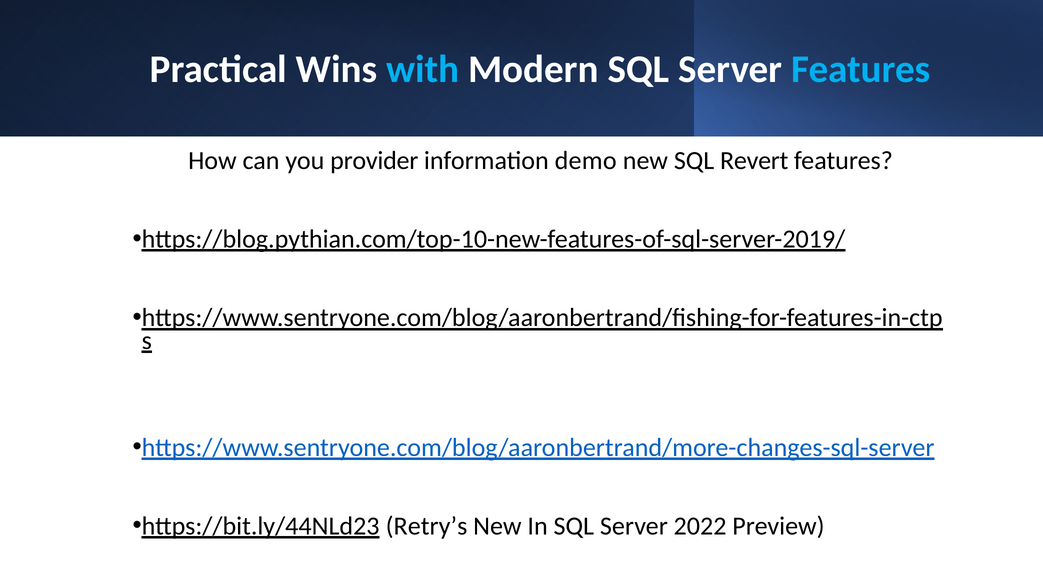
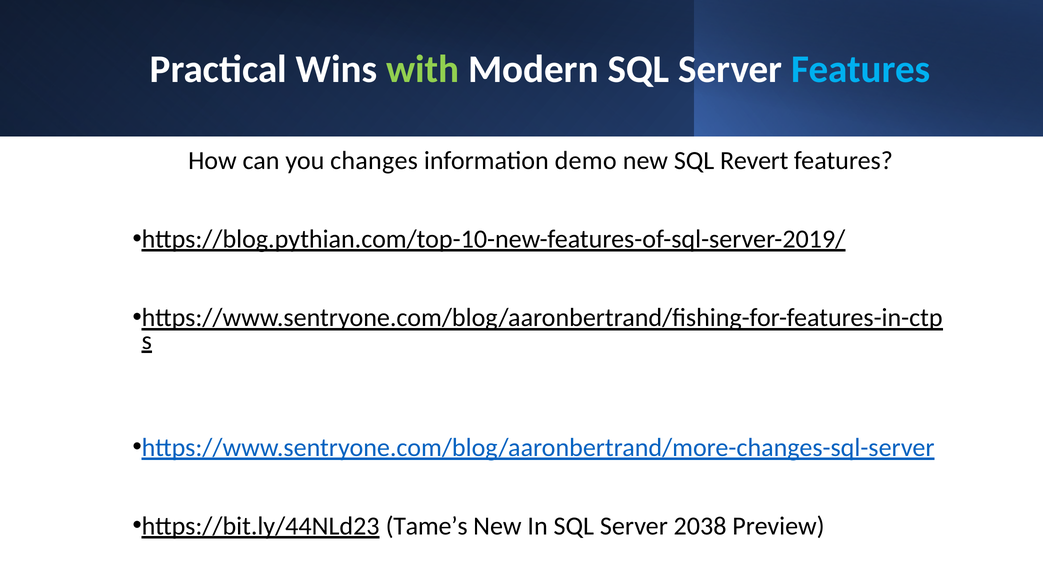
with colour: light blue -> light green (423, 69)
provider: provider -> changes (374, 161)
Retry’s: Retry’s -> Tame’s (427, 526)
2022: 2022 -> 2038 (700, 526)
